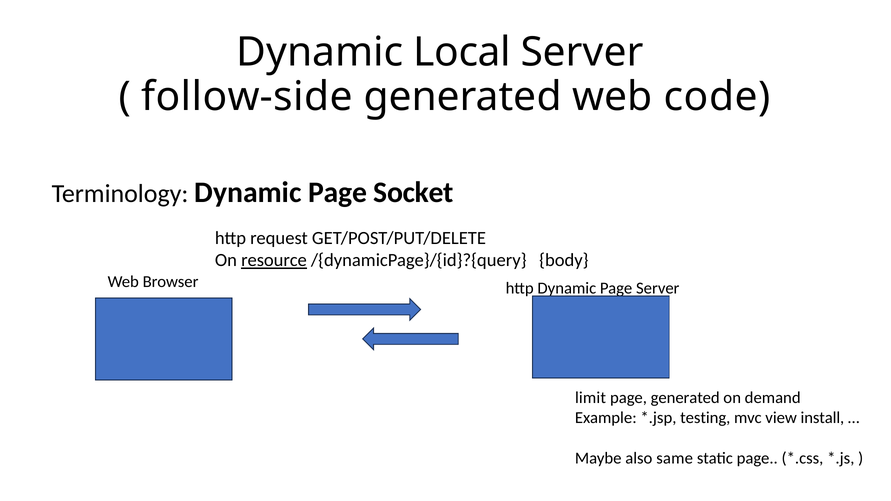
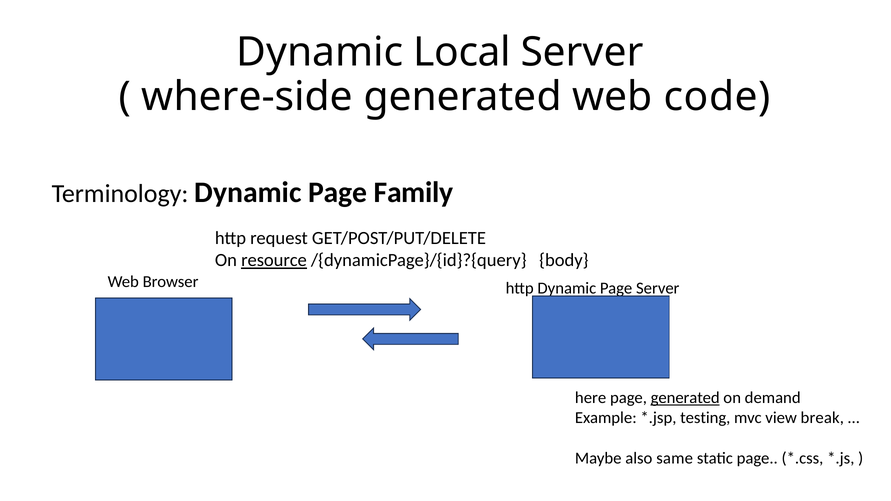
follow-side: follow-side -> where-side (247, 97)
Socket: Socket -> Family (413, 193)
limit: limit -> here (591, 398)
generated underline: none -> present (685, 398)
install: install -> break (822, 418)
